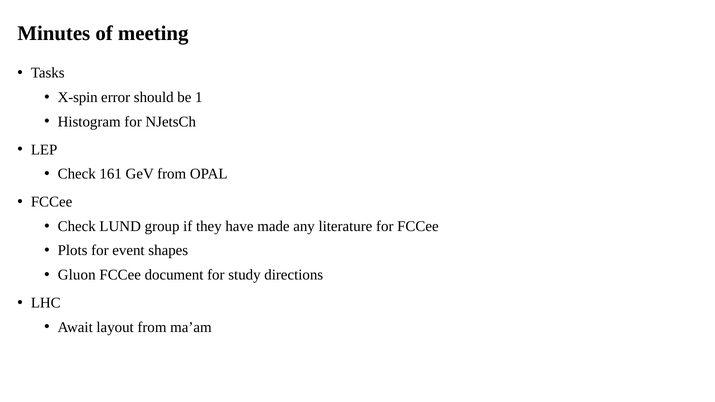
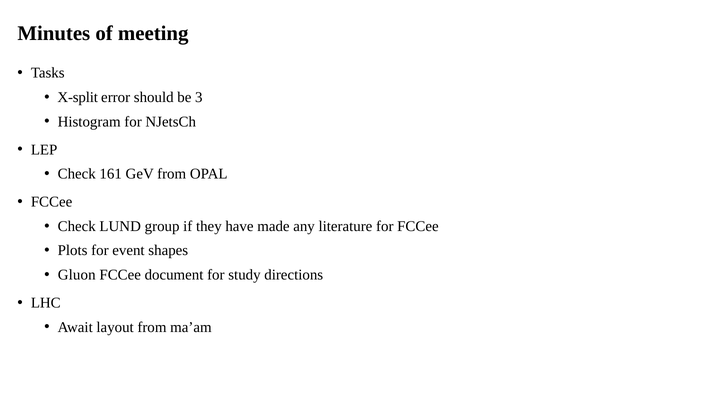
X-spin: X-spin -> X-split (78, 97)
1: 1 -> 3 (199, 97)
